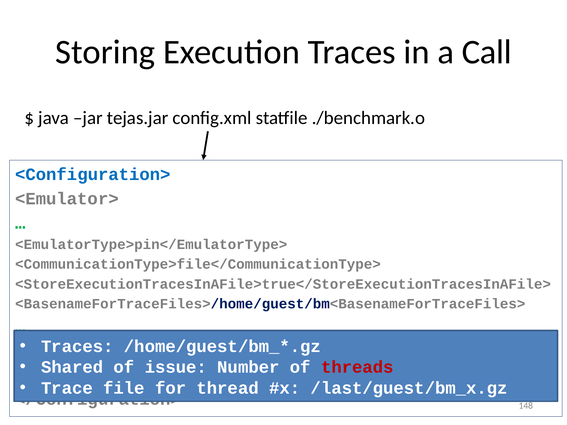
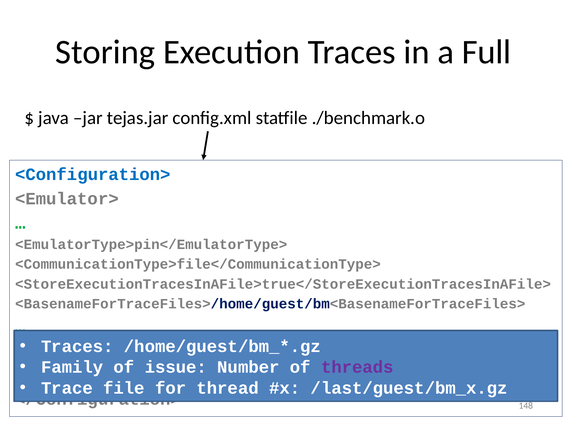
Call: Call -> Full (487, 52)
Shared: Shared -> Family (72, 367)
threads colour: red -> purple (357, 367)
